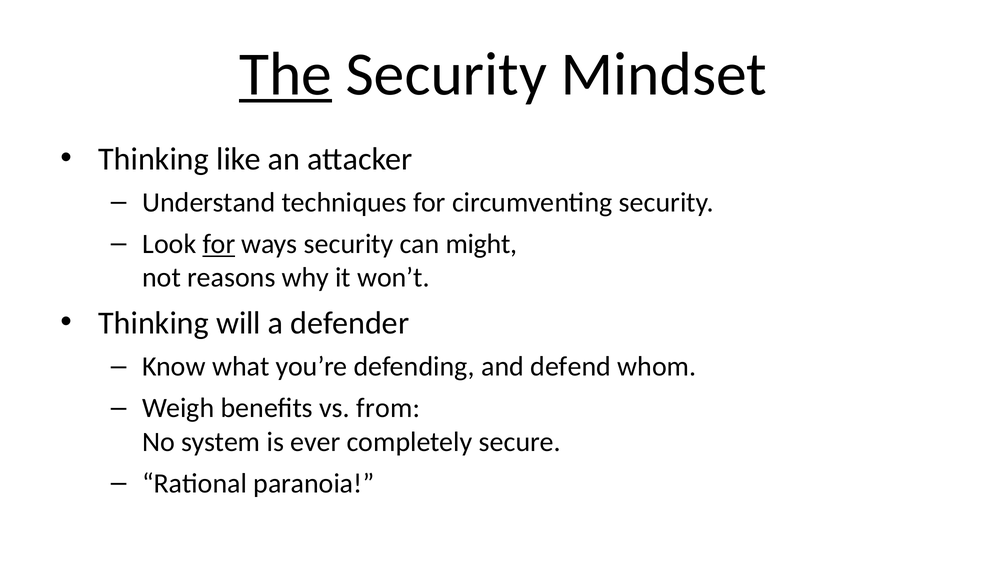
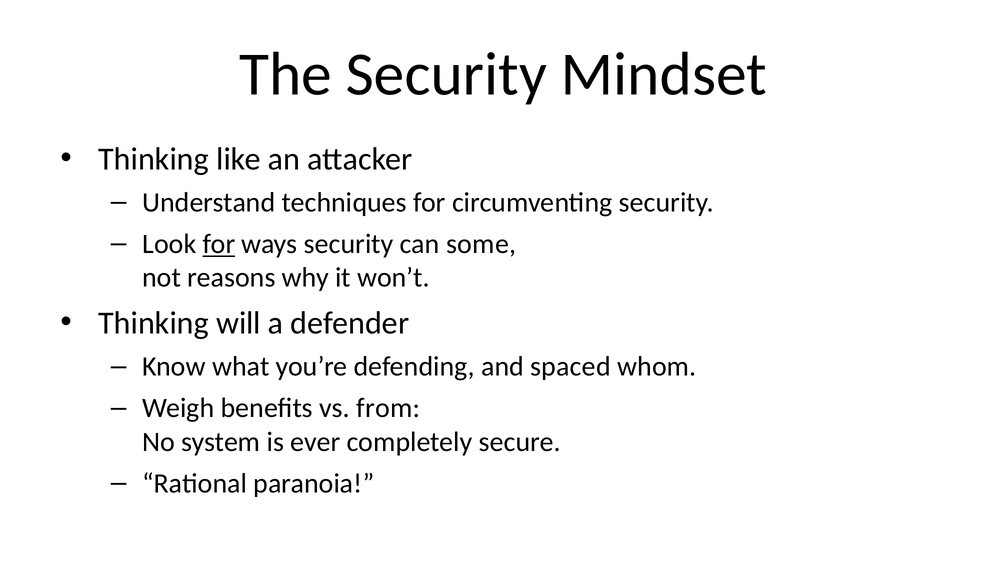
The underline: present -> none (285, 74)
might: might -> some (481, 244)
defend: defend -> spaced (571, 366)
